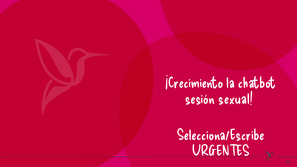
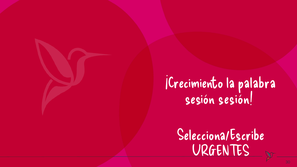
chatbot: chatbot -> palabra (257, 83)
sesión sexual: sexual -> sesión (236, 99)
